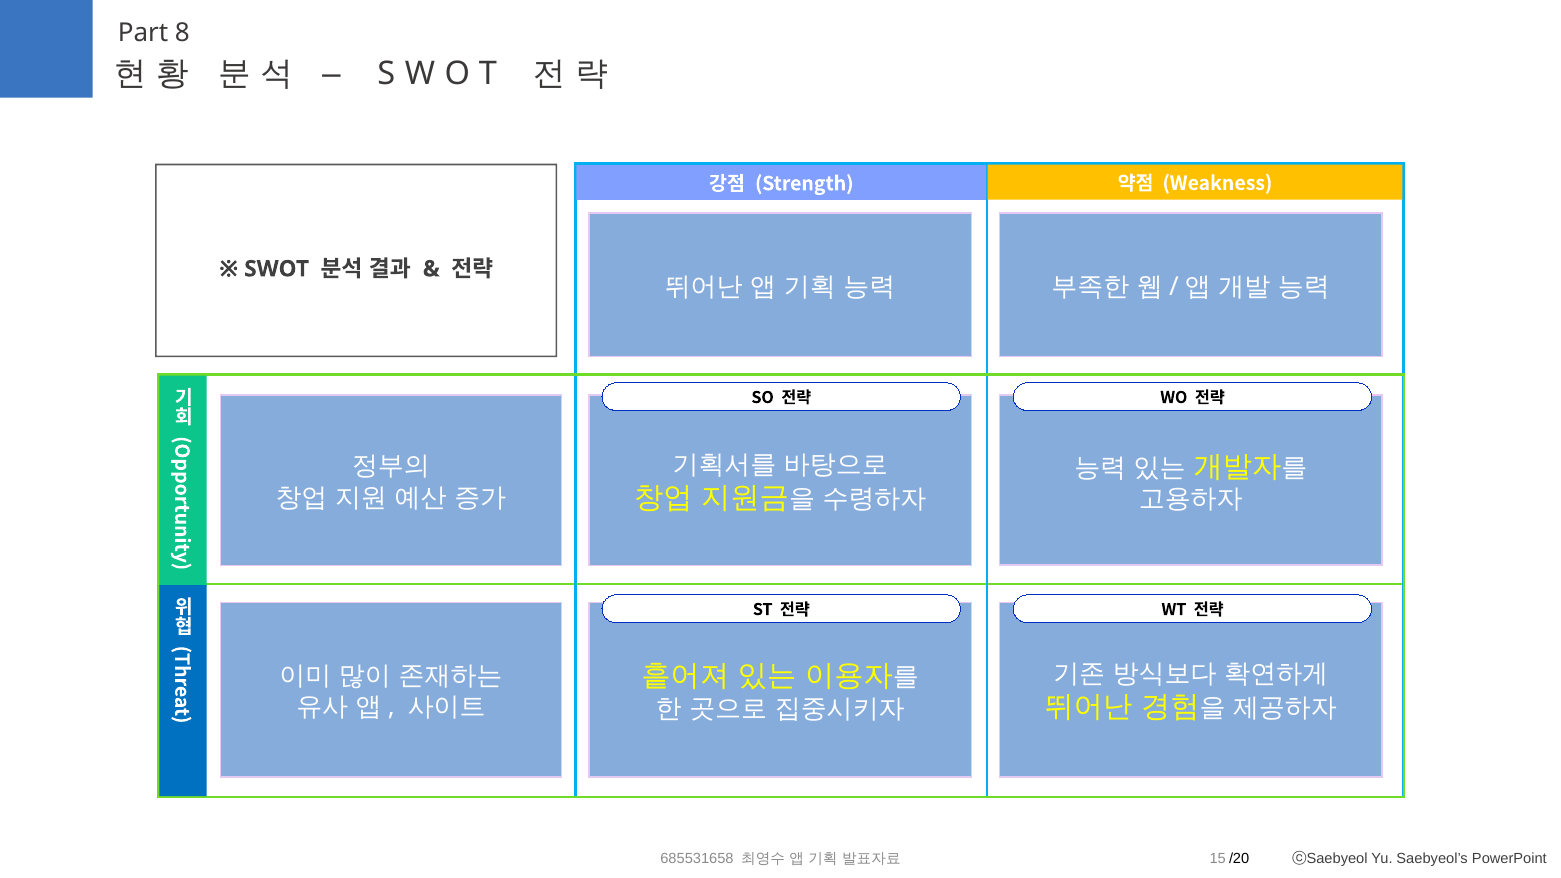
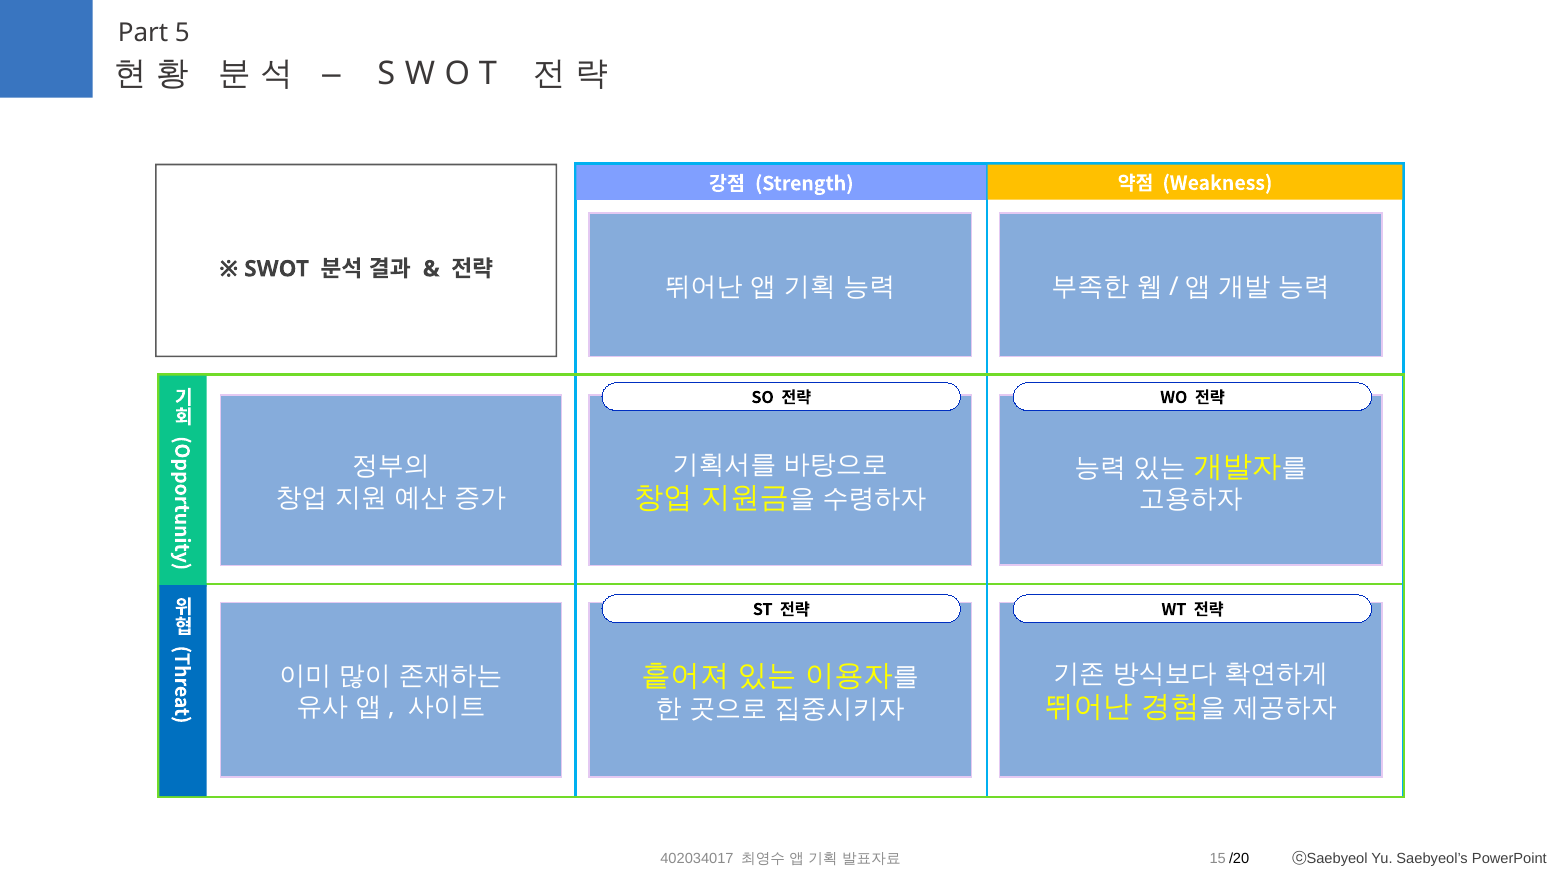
8: 8 -> 5 (182, 33)
685531658: 685531658 -> 402034017 (697, 859)
